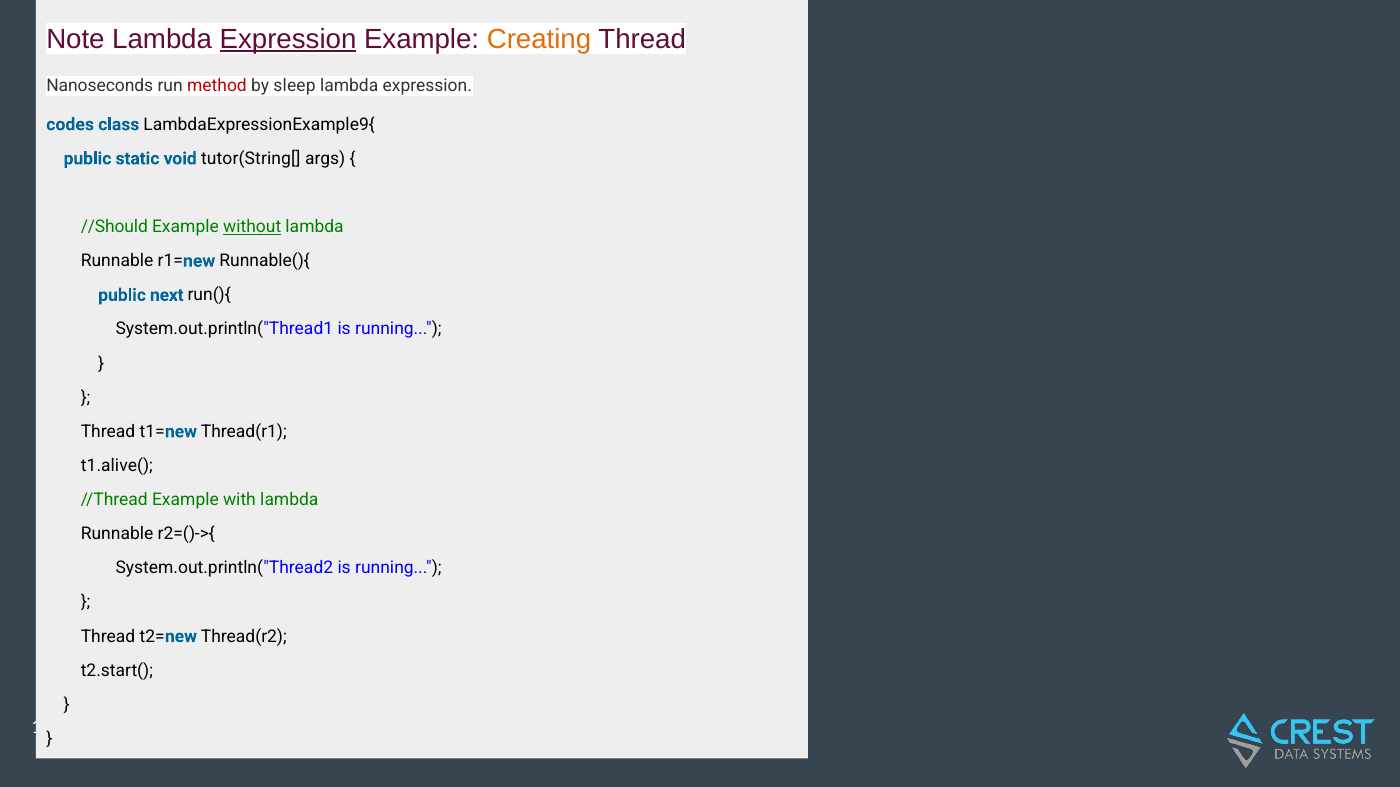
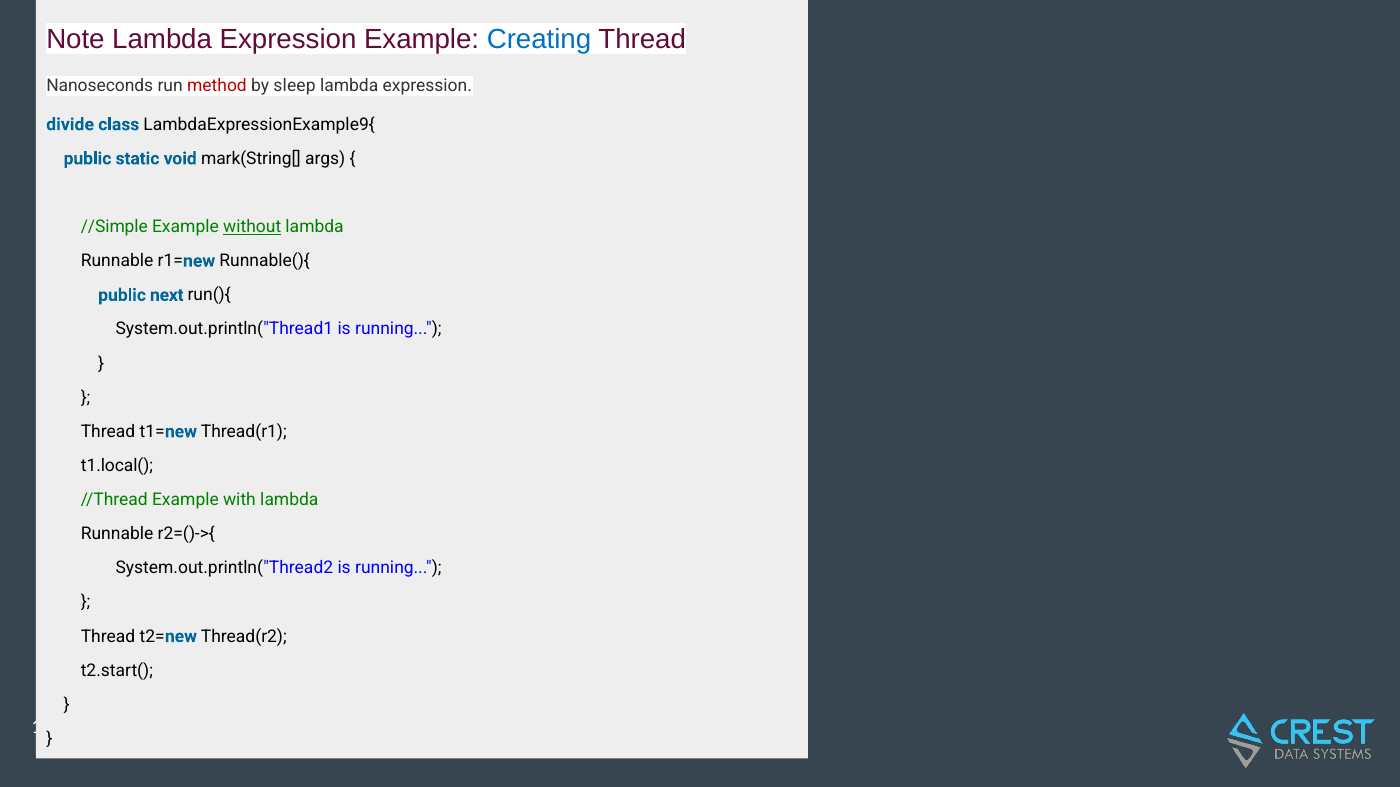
Expression underline: present -> none (288, 39)
Creating colour: orange -> blue (539, 39)
codes: codes -> divide (70, 125)
tutor(String[: tutor(String[ -> mark(String[ (251, 159)
//Should: //Should -> //Simple (114, 227)
t1.alive(: t1.alive( -> t1.local( (117, 466)
